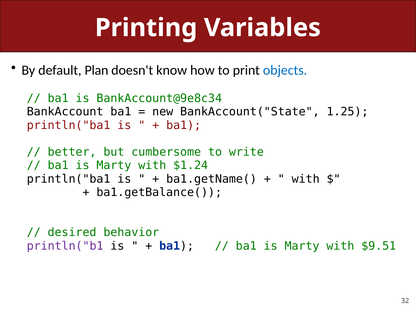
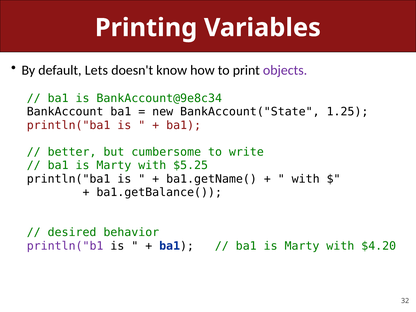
Plan: Plan -> Lets (96, 70)
objects colour: blue -> purple (285, 70)
$1.24: $1.24 -> $5.25 (191, 165)
$9.51: $9.51 -> $4.20 (379, 246)
